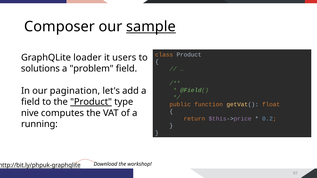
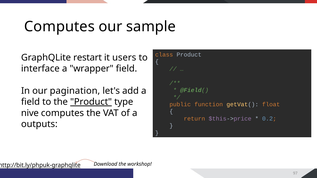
Composer: Composer -> Computes (59, 27)
sample underline: present -> none (151, 27)
loader: loader -> restart (88, 58)
solutions: solutions -> interface (40, 69)
problem: problem -> wrapper (92, 69)
running: running -> outputs (39, 124)
